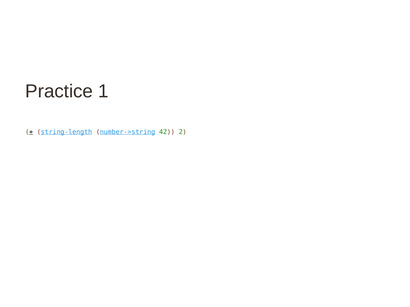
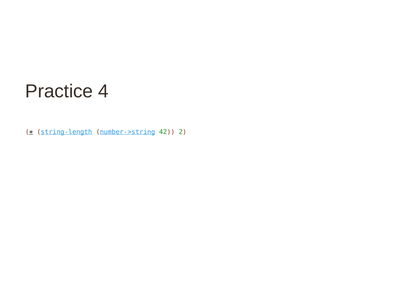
1: 1 -> 4 (103, 92)
